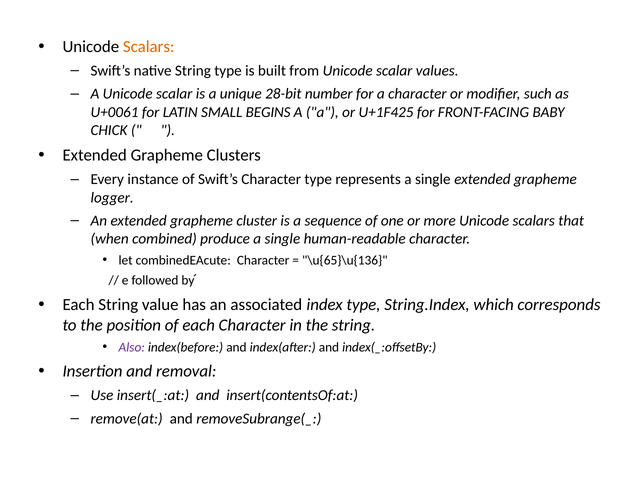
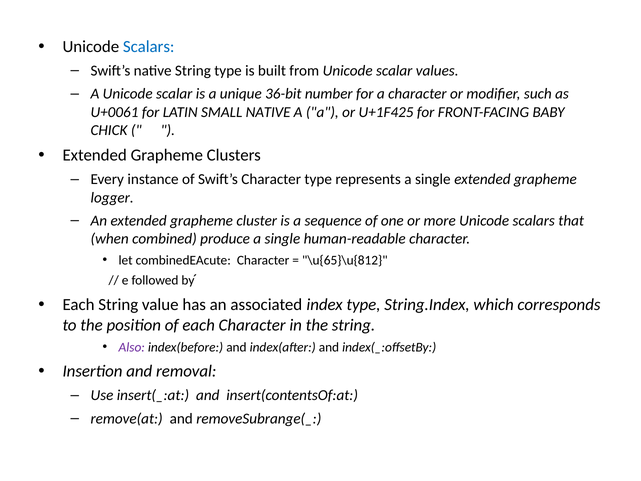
Scalars colour: orange -> blue (149, 47)
28-bit: 28-bit -> 36-bit (283, 94)
SMALL BEGINS: BEGINS -> NATIVE (268, 112)
\u{65}\u{136: \u{65}\u{136 -> \u{65}\u{812 (345, 260)
